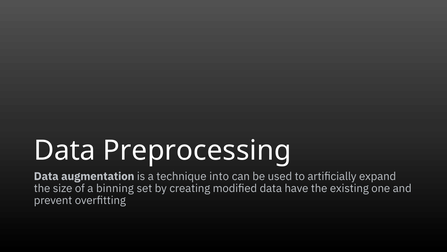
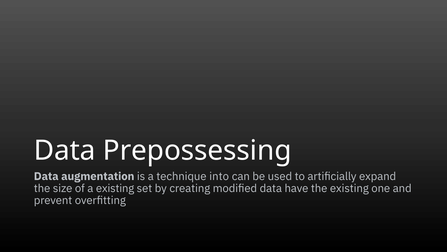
Preprocessing: Preprocessing -> Prepossessing (197, 150)
a binning: binning -> existing (115, 188)
